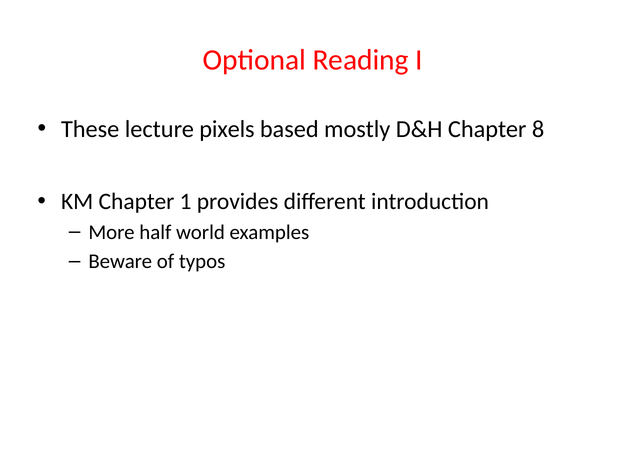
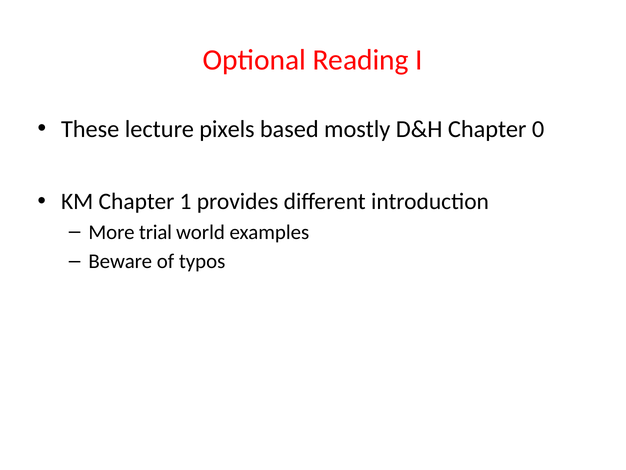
8: 8 -> 0 (538, 129)
half: half -> trial (155, 232)
